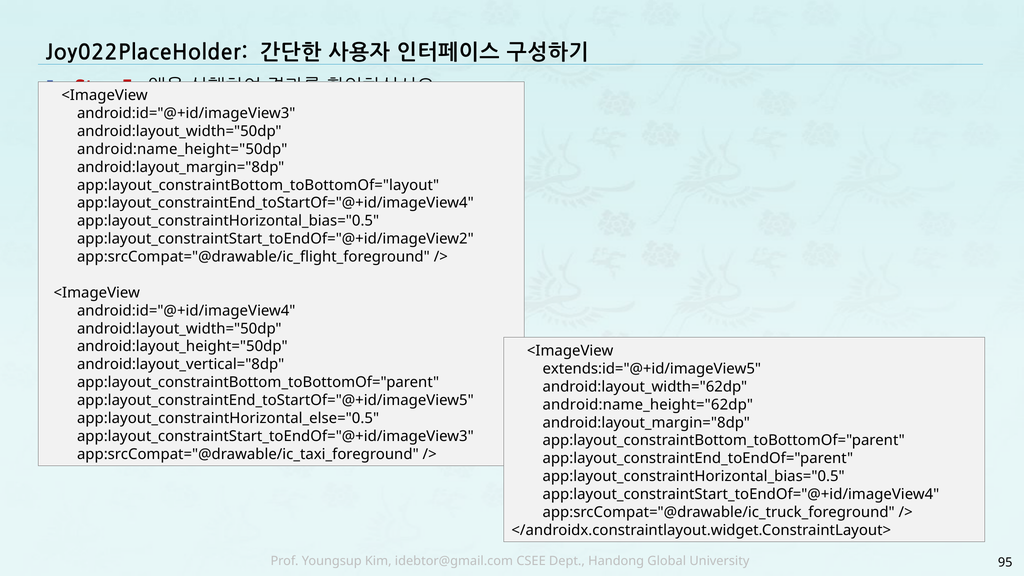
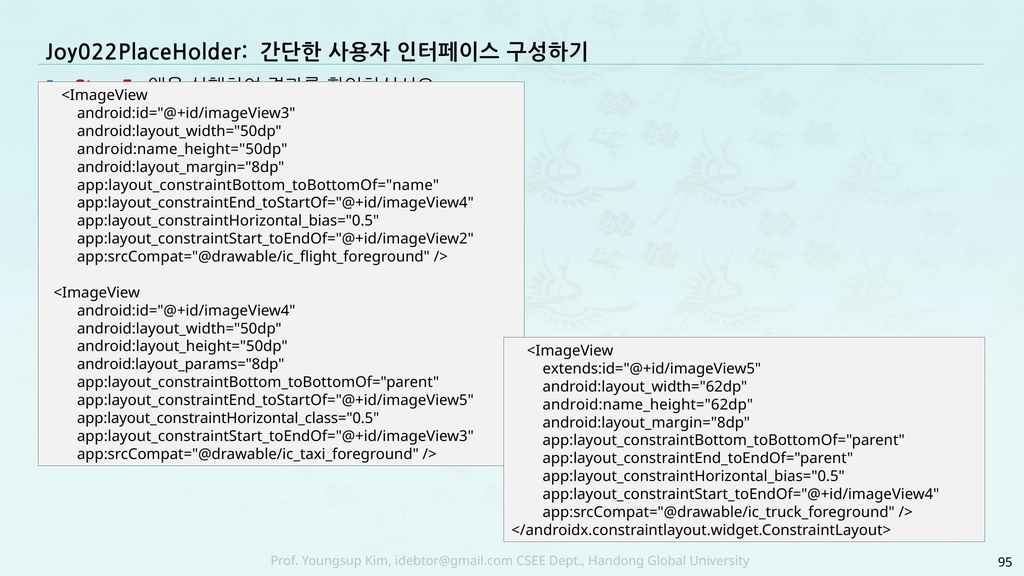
app:layout_constraintBottom_toBottomOf="layout: app:layout_constraintBottom_toBottomOf="layout -> app:layout_constraintBottom_toBottomOf="name (258, 185)
android:layout_vertical="8dp: android:layout_vertical="8dp -> android:layout_params="8dp (181, 364)
app:layout_constraintHorizontal_else="0.5: app:layout_constraintHorizontal_else="0.5 -> app:layout_constraintHorizontal_class="0.5 (228, 418)
